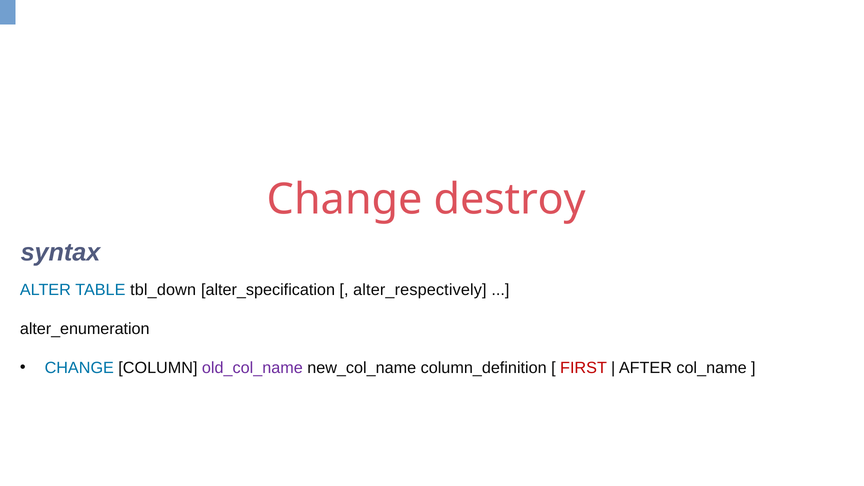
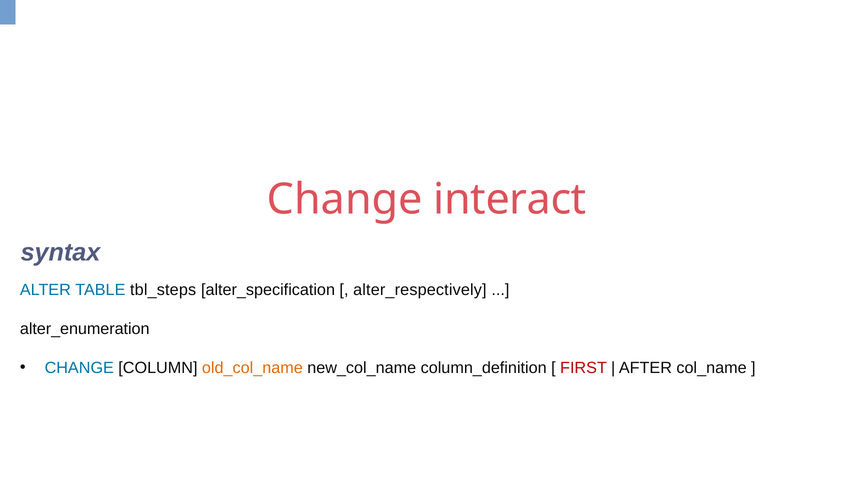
destroy: destroy -> interact (510, 200)
tbl_down: tbl_down -> tbl_steps (163, 290)
old_col_name colour: purple -> orange (252, 368)
